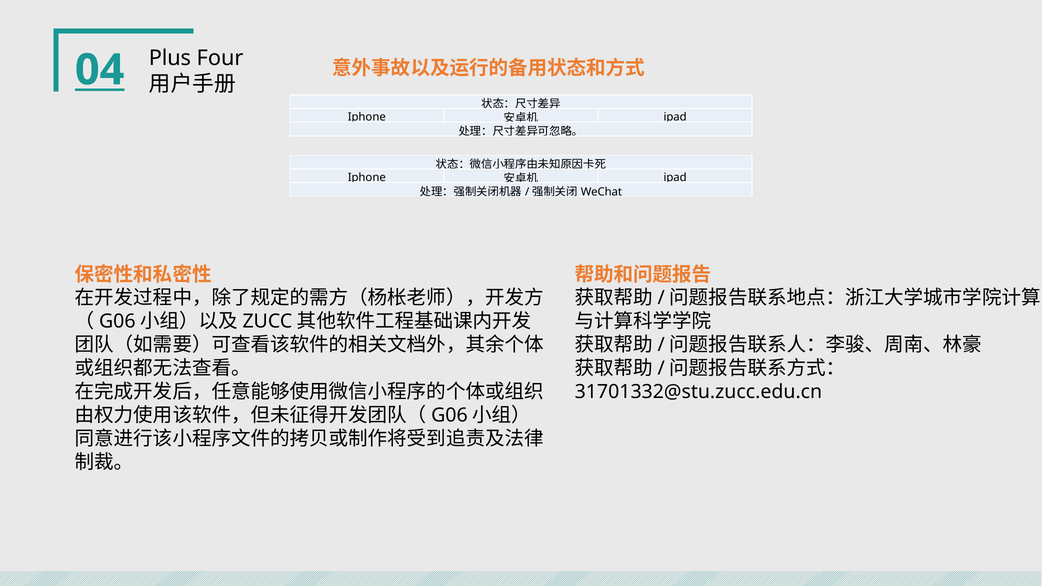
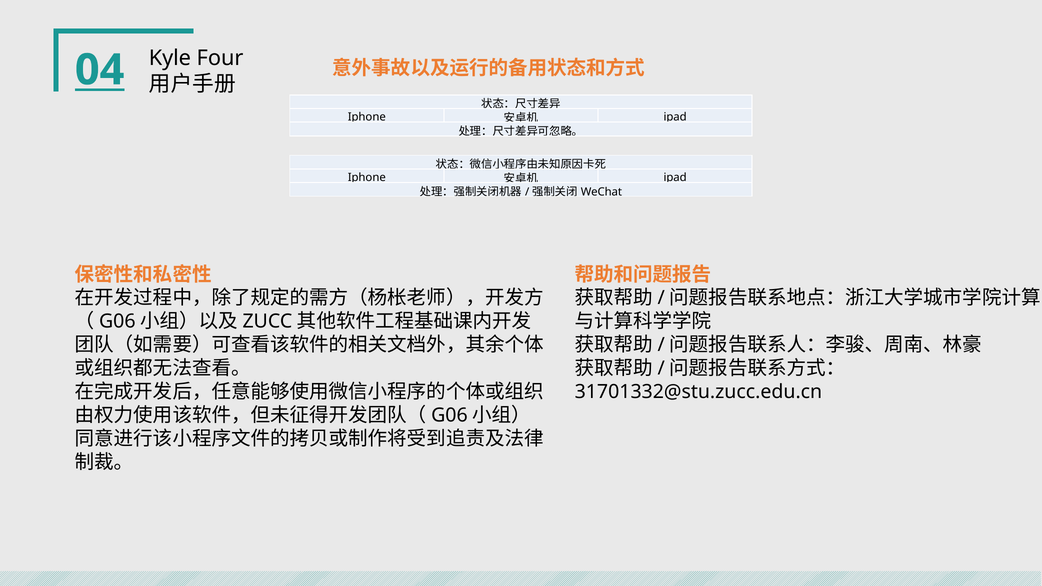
Plus: Plus -> Kyle (170, 58)
